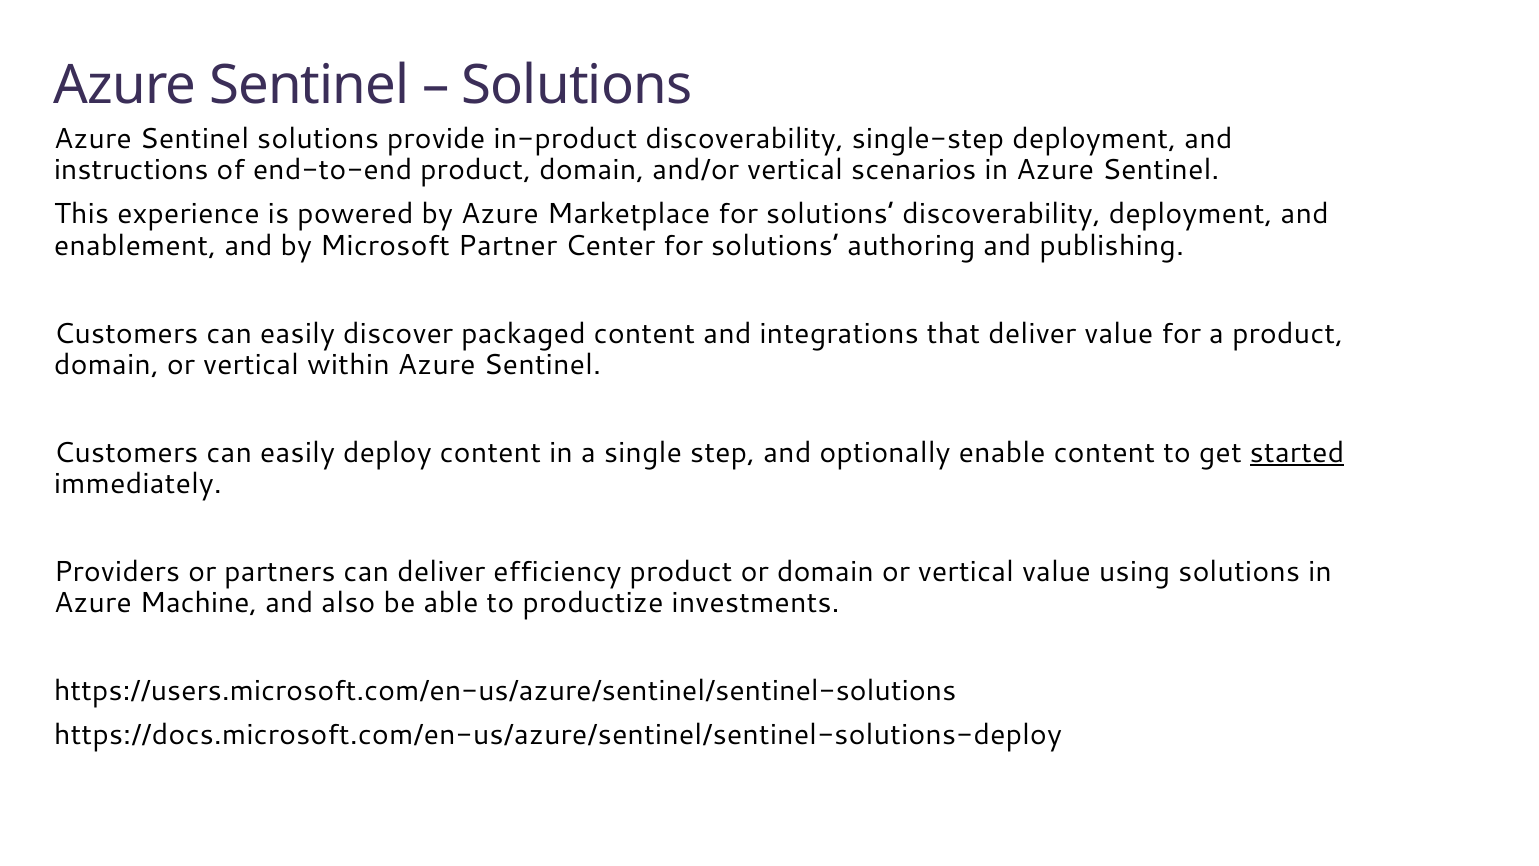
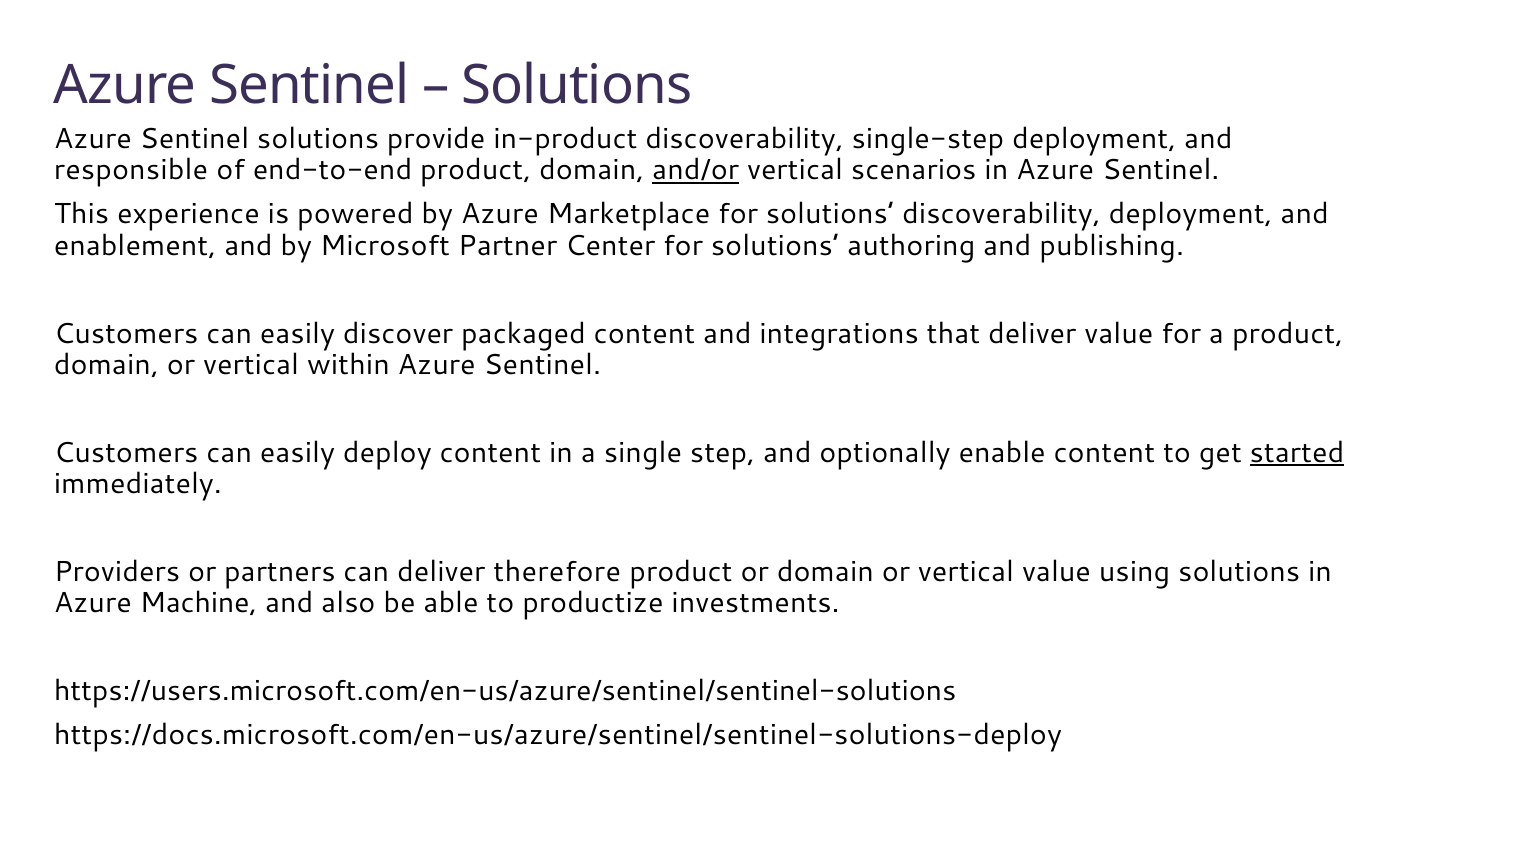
instructions: instructions -> responsible (131, 170)
and/or underline: none -> present (696, 170)
efficiency: efficiency -> therefore (557, 572)
